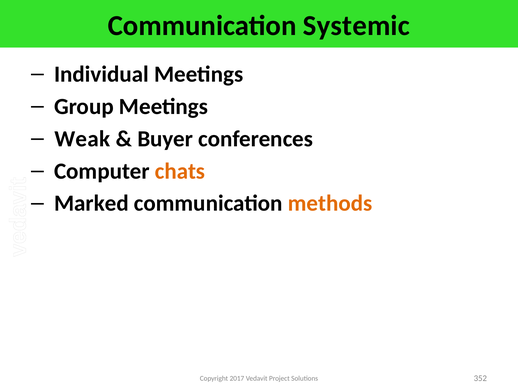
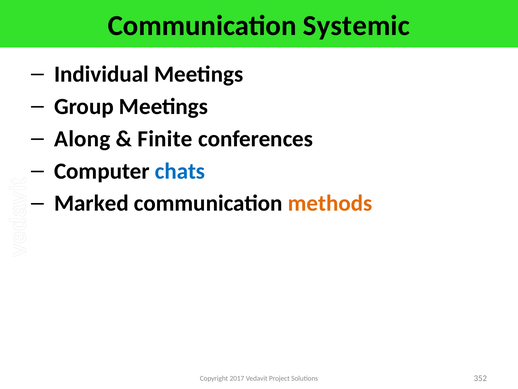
Weak: Weak -> Along (82, 139)
Buyer: Buyer -> Finite (165, 139)
chats colour: orange -> blue (180, 171)
